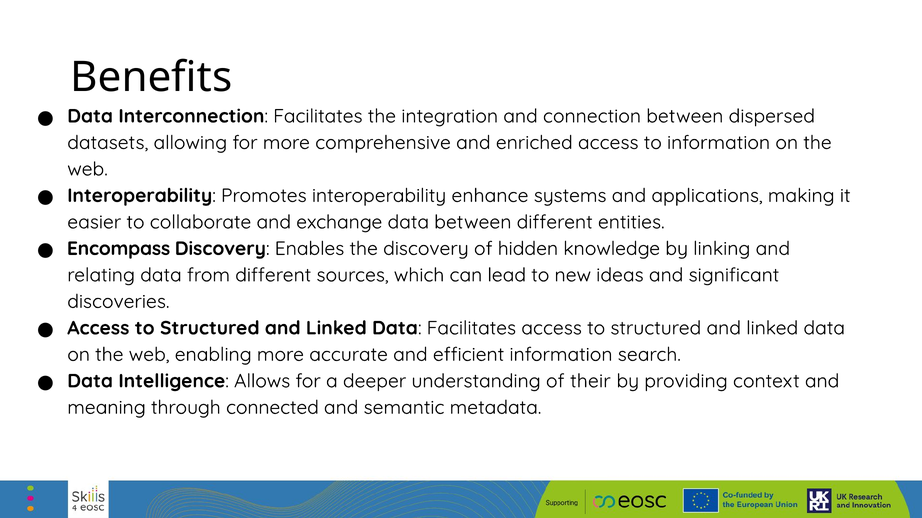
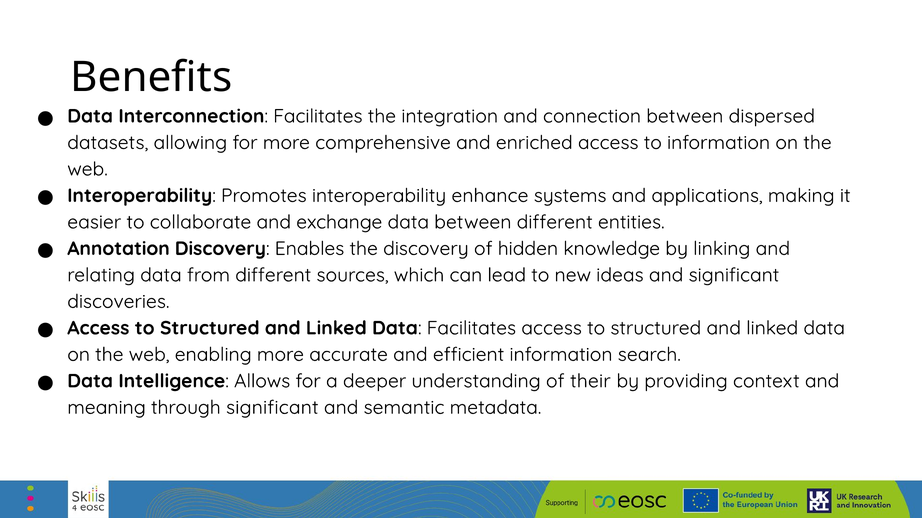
Encompass: Encompass -> Annotation (118, 249)
through connected: connected -> significant (272, 408)
